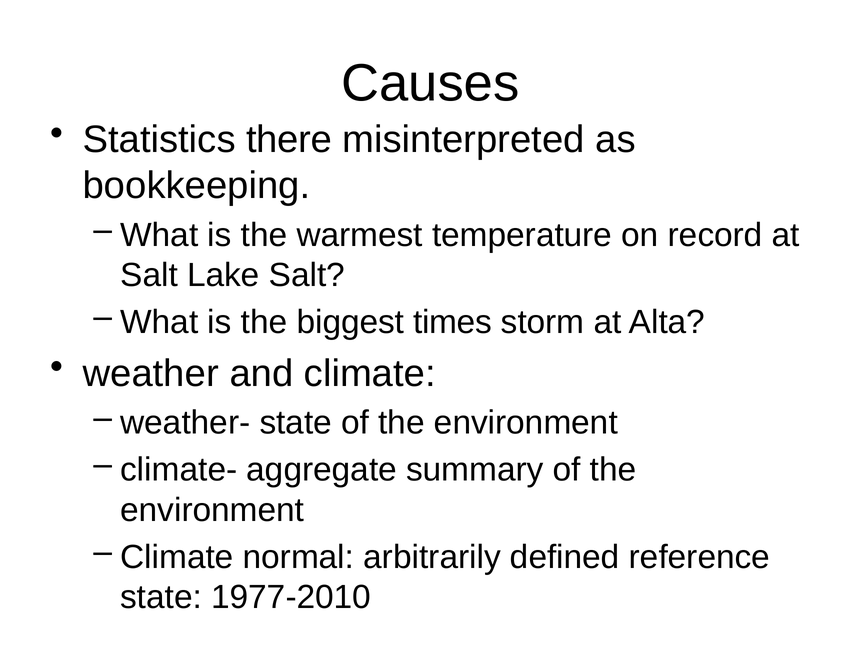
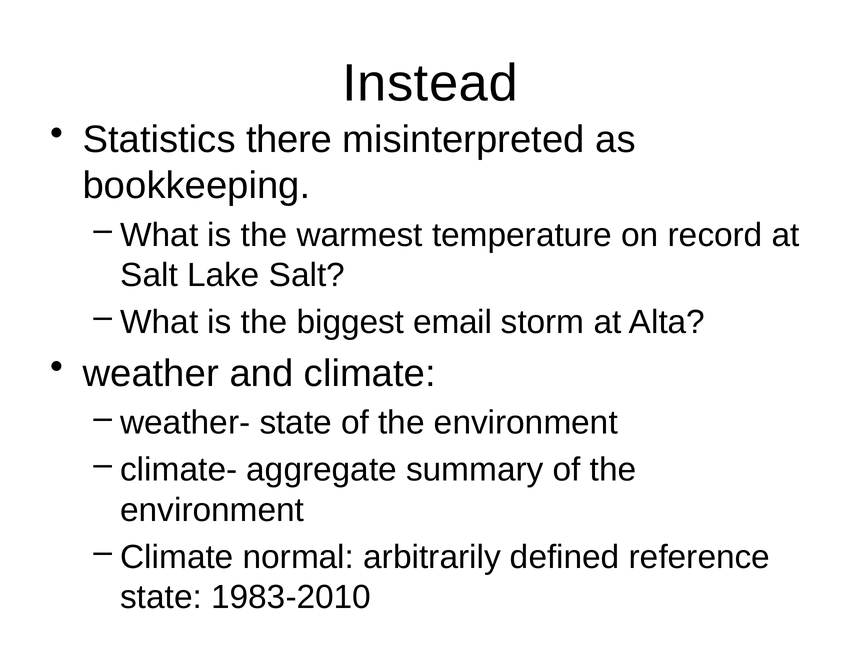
Causes: Causes -> Instead (430, 83)
times: times -> email (453, 322)
1977-2010: 1977-2010 -> 1983-2010 (291, 597)
